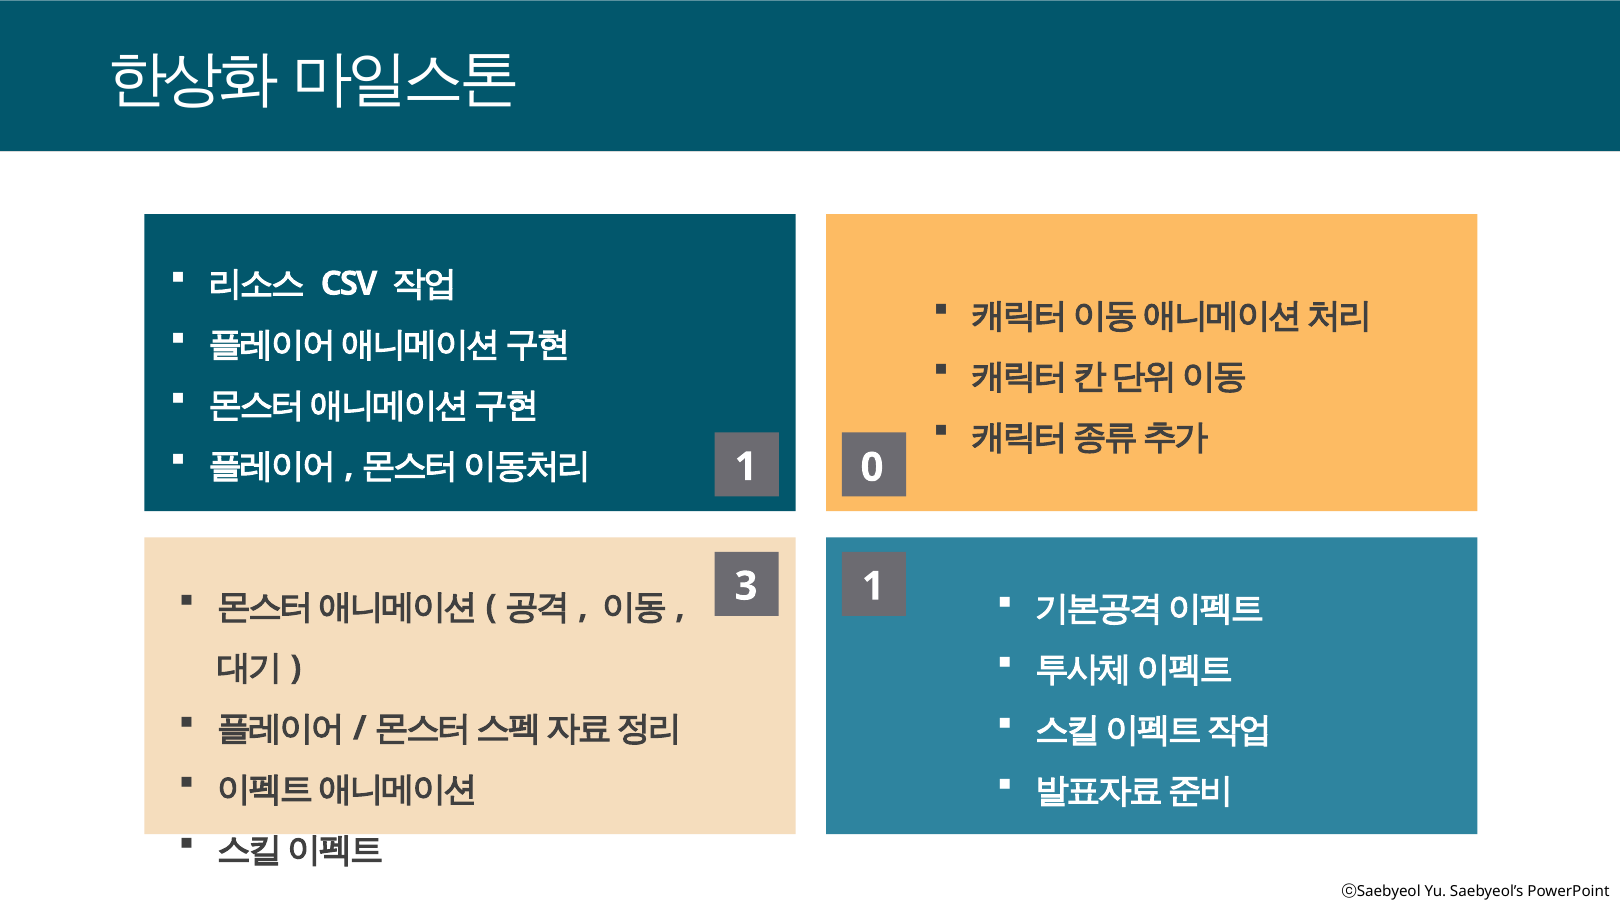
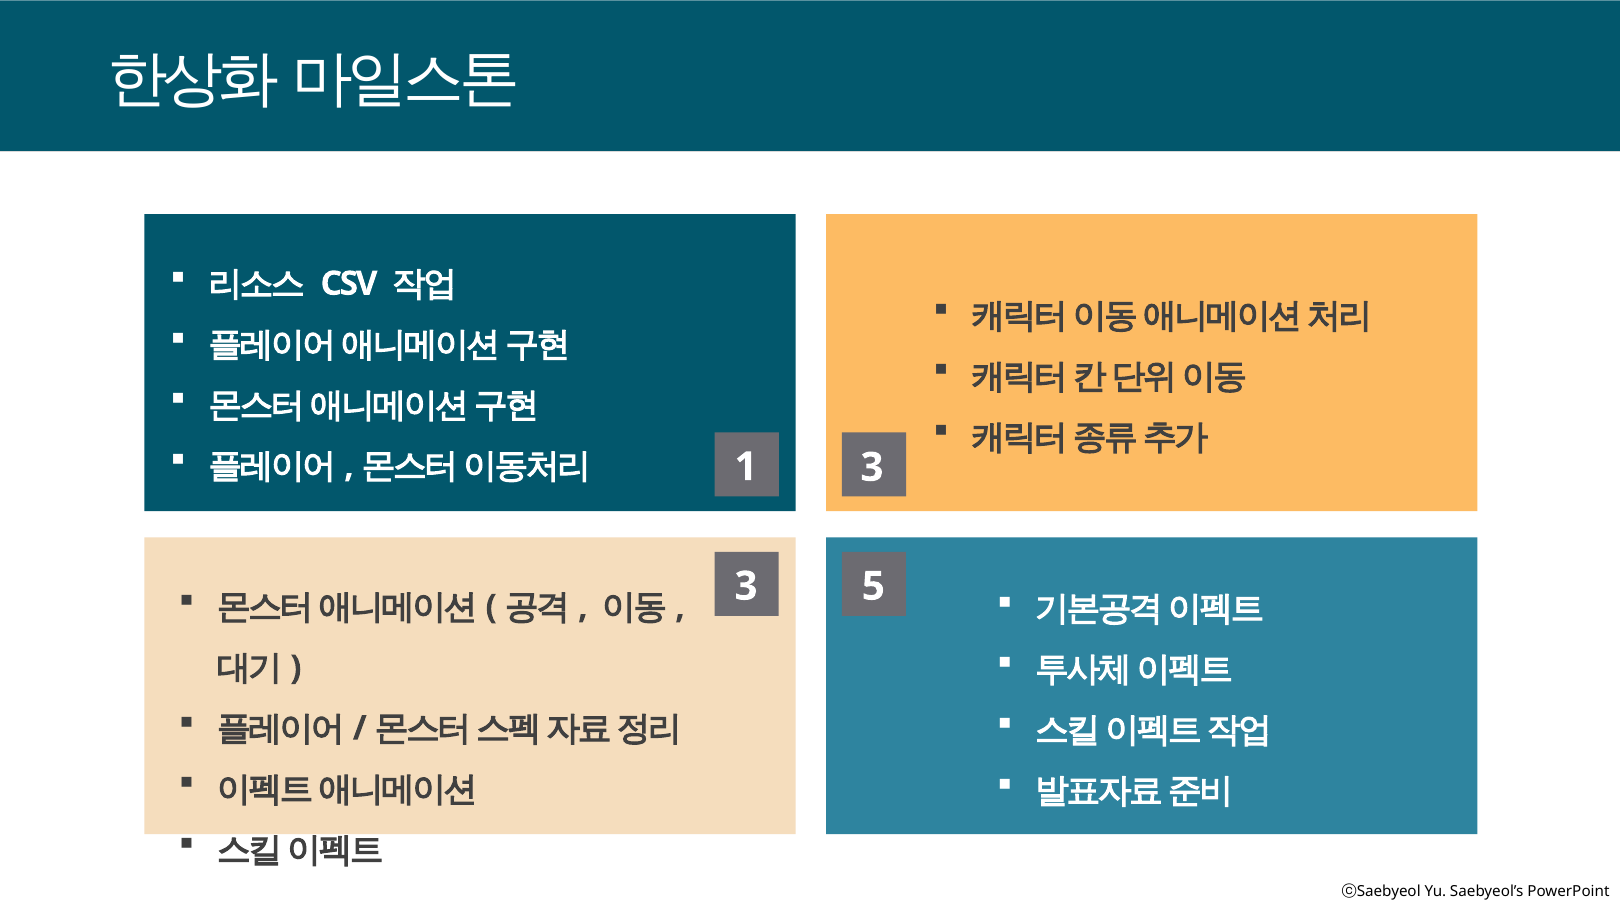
1 0: 0 -> 3 (872, 468)
3 1: 1 -> 5 (873, 586)
